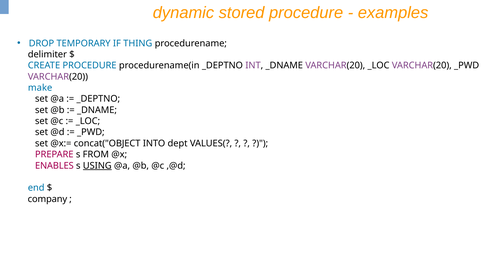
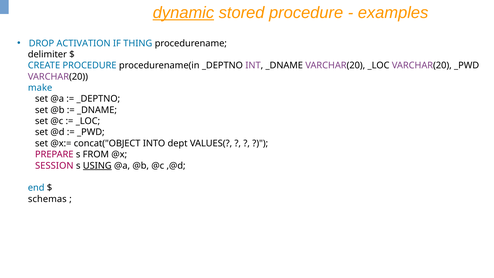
dynamic underline: none -> present (183, 13)
TEMPORARY: TEMPORARY -> ACTIVATION (84, 43)
ENABLES: ENABLES -> SESSION (54, 166)
company: company -> schemas (47, 199)
